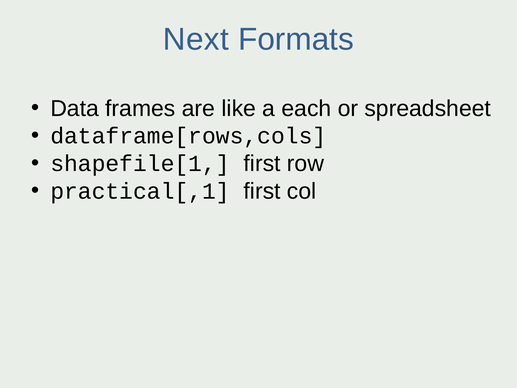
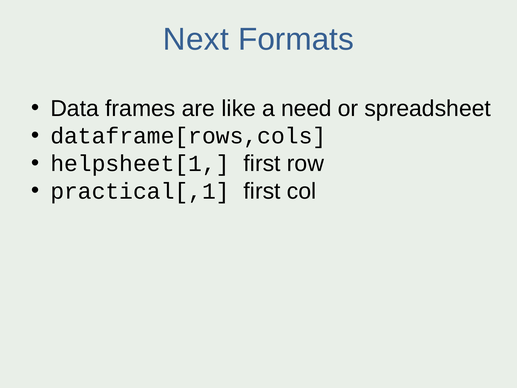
each: each -> need (306, 108)
shapefile[1: shapefile[1 -> helpsheet[1 (140, 164)
